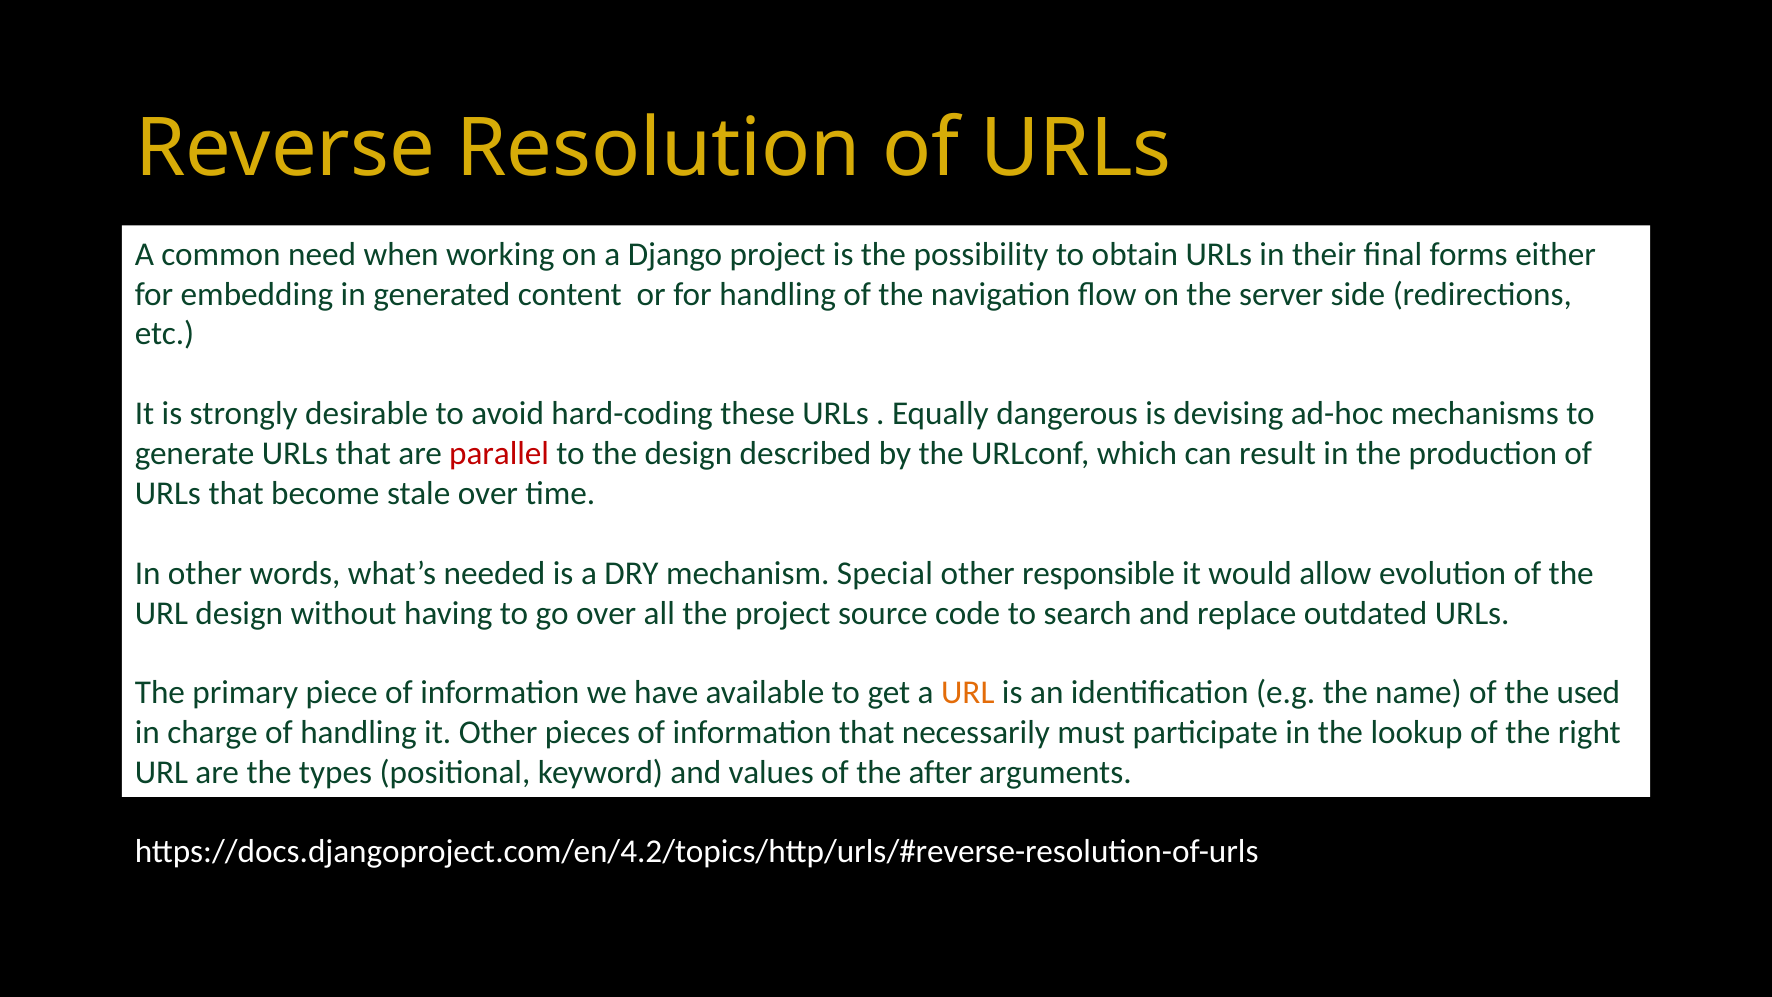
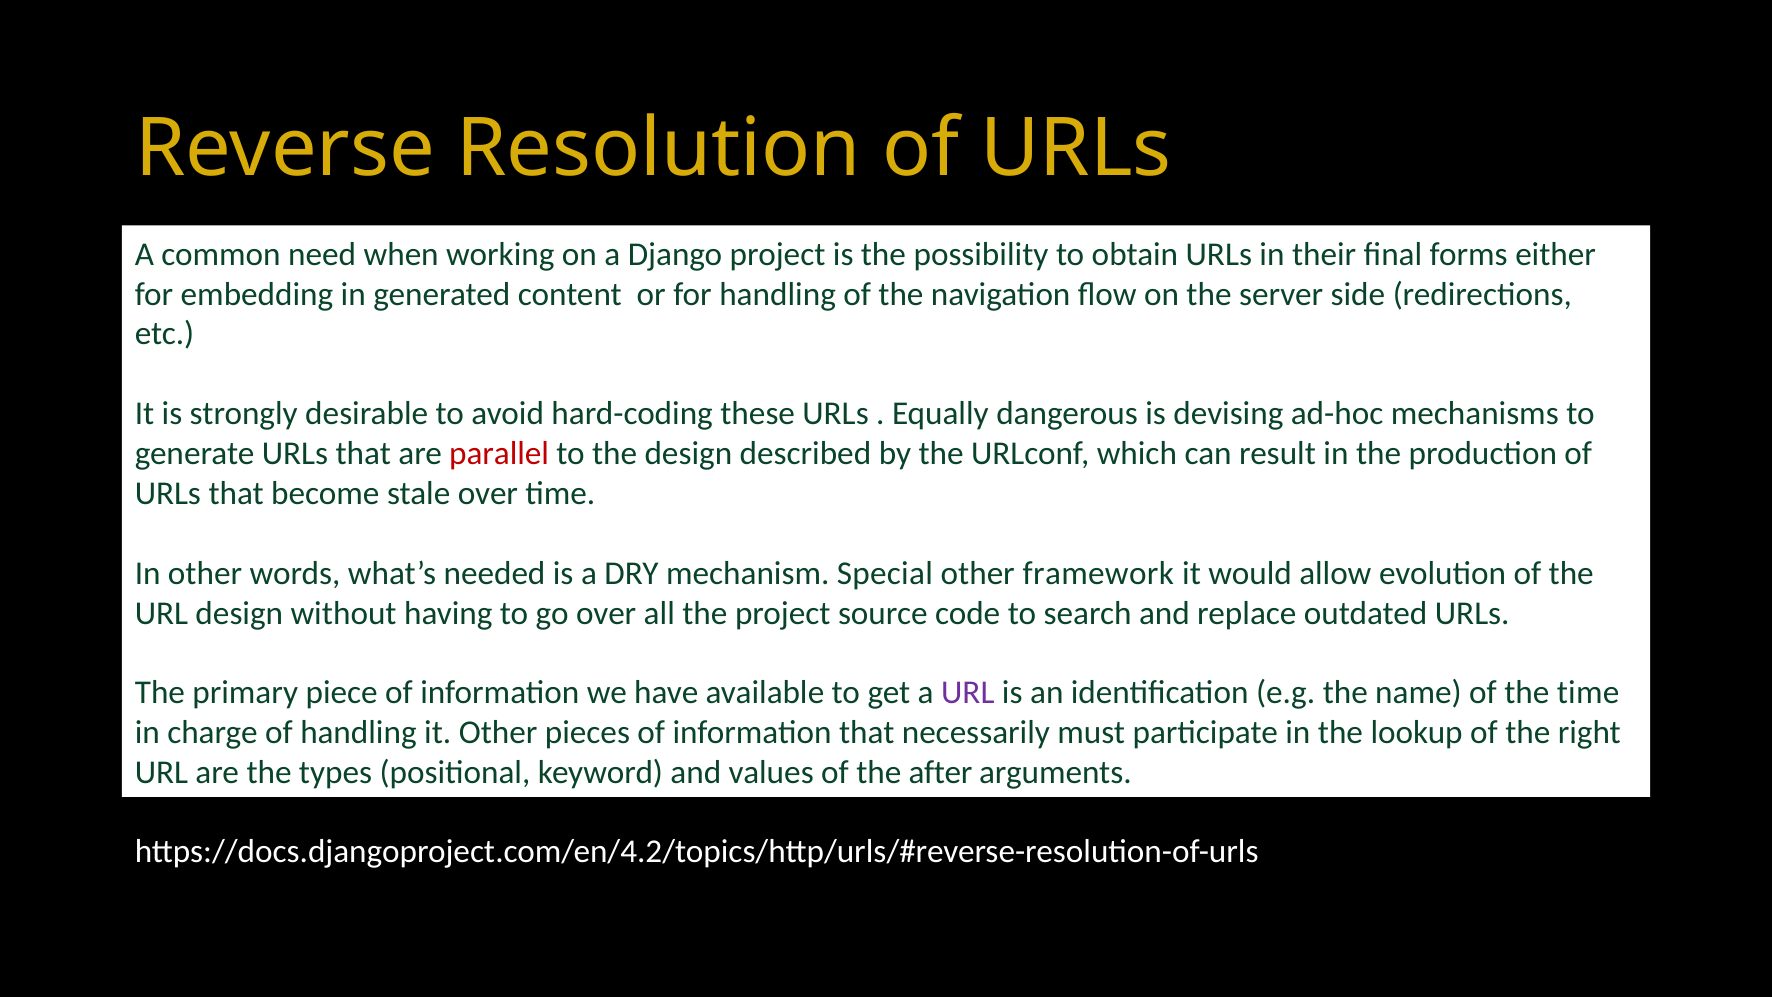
responsible: responsible -> framework (1098, 573)
URL colour: orange -> purple (968, 693)
the used: used -> time (1588, 693)
